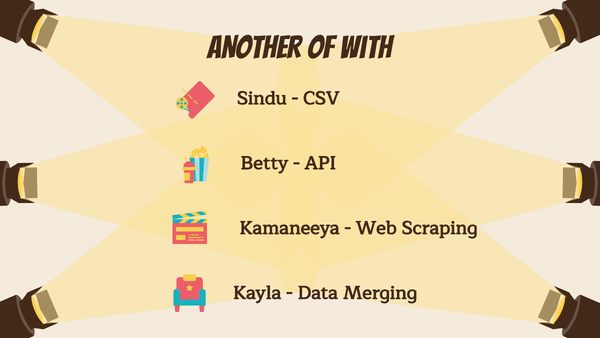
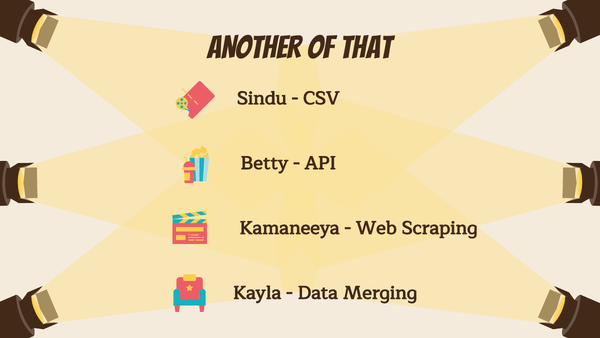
With: With -> That (366, 48)
